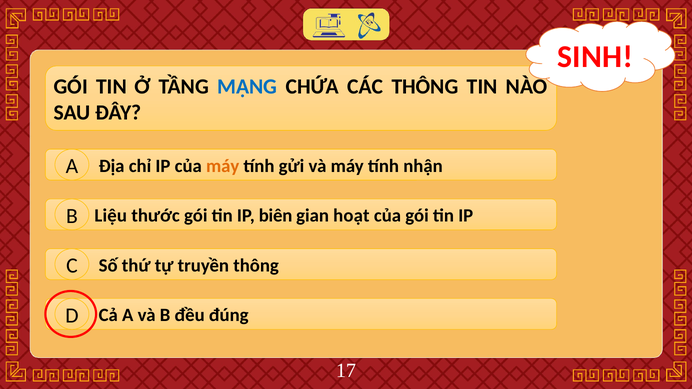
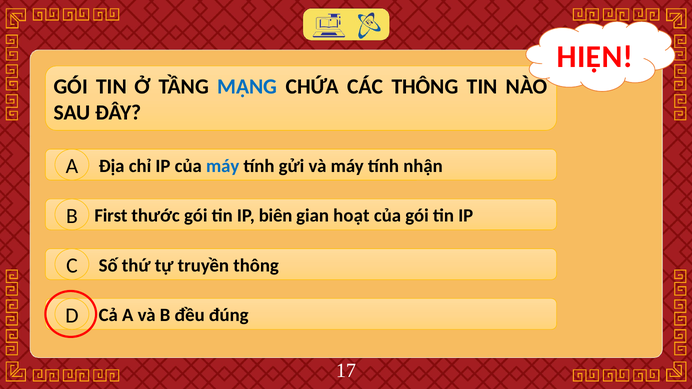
SINH: SINH -> HIỆN (595, 57)
máy colour: orange -> blue (223, 166)
Liệu: Liệu -> First (111, 216)
